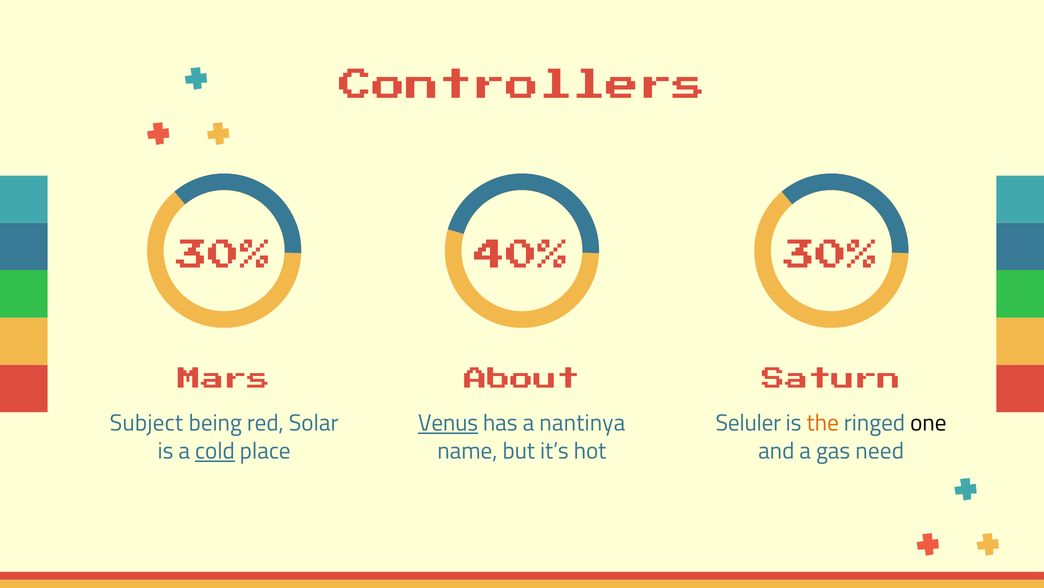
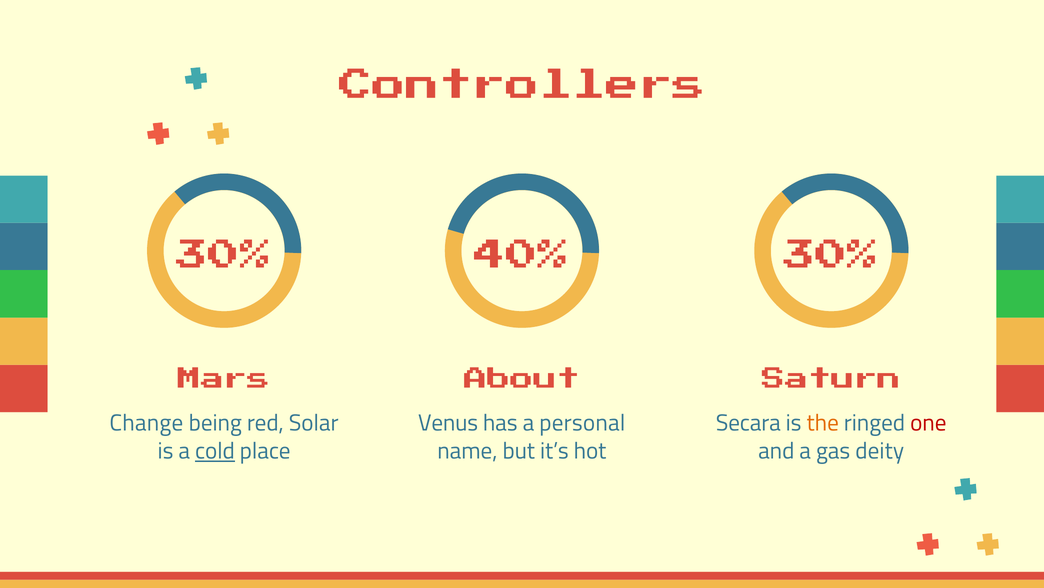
Subject: Subject -> Change (146, 423)
Venus underline: present -> none (448, 423)
nantinya: nantinya -> personal (582, 423)
Seluler: Seluler -> Secara (748, 423)
one colour: black -> red (928, 423)
need: need -> deity (880, 451)
